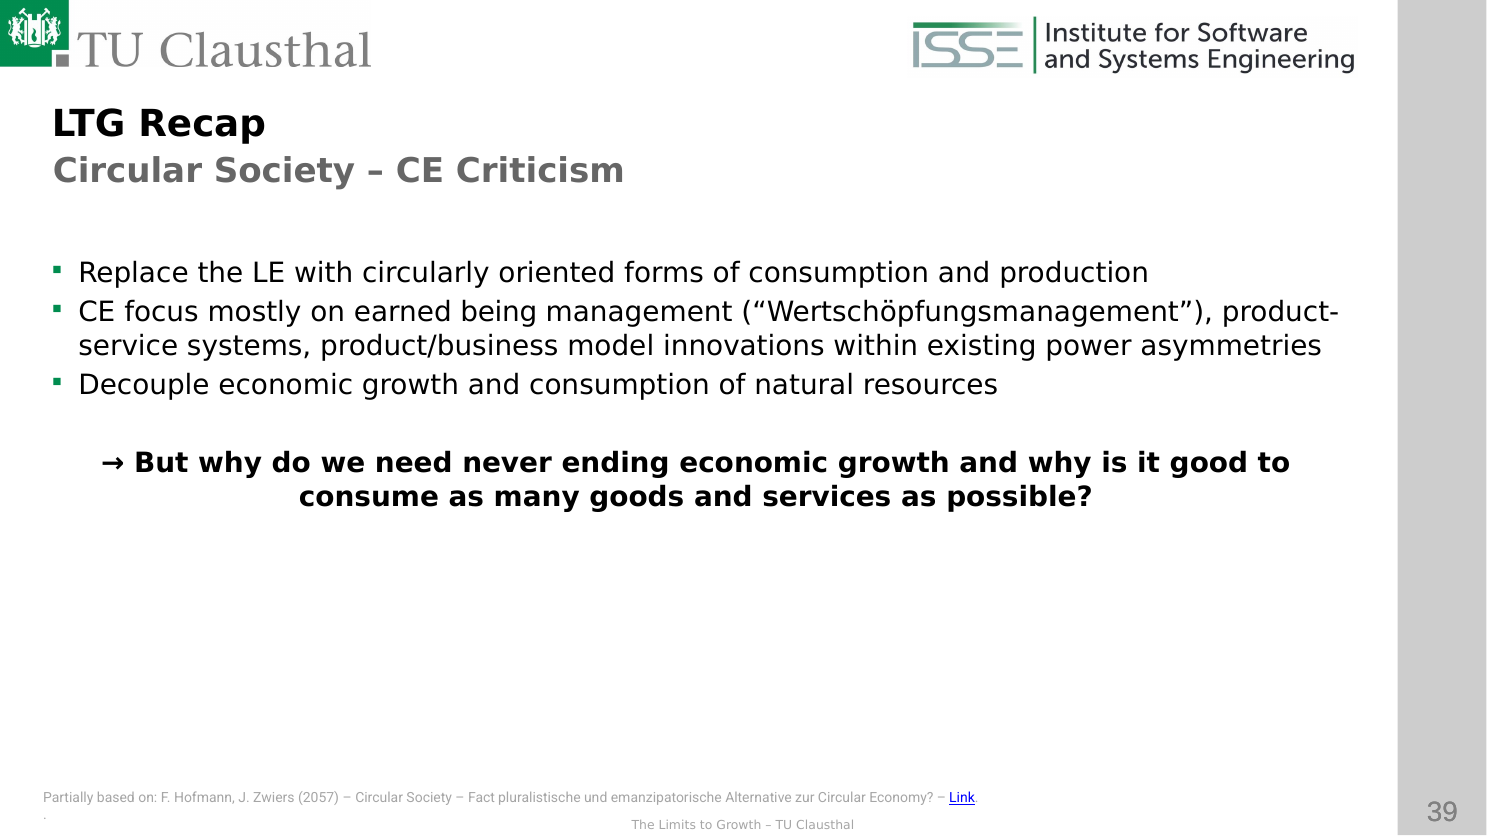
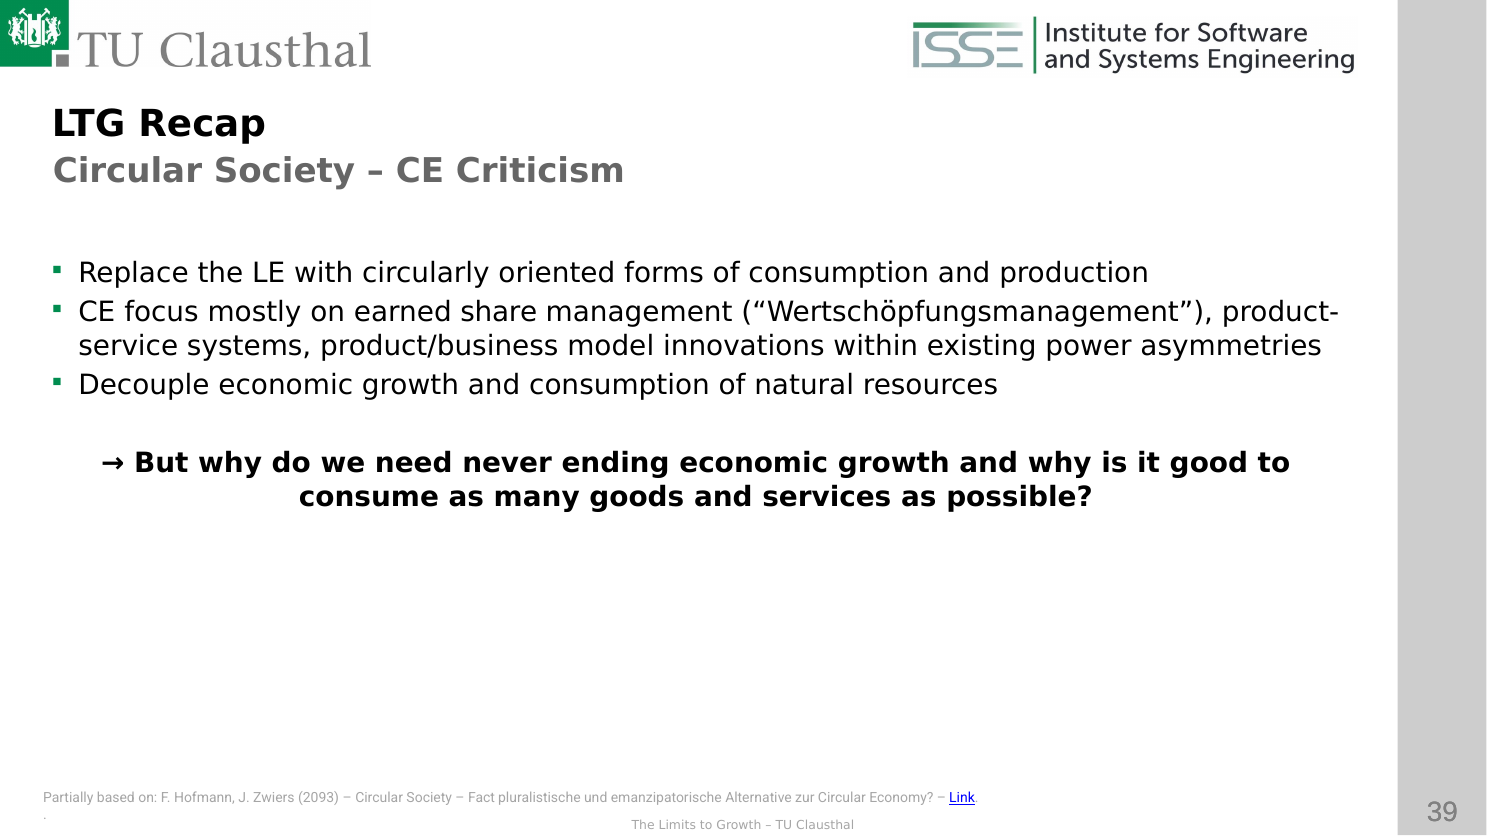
being: being -> share (499, 312)
2057: 2057 -> 2093 (319, 798)
